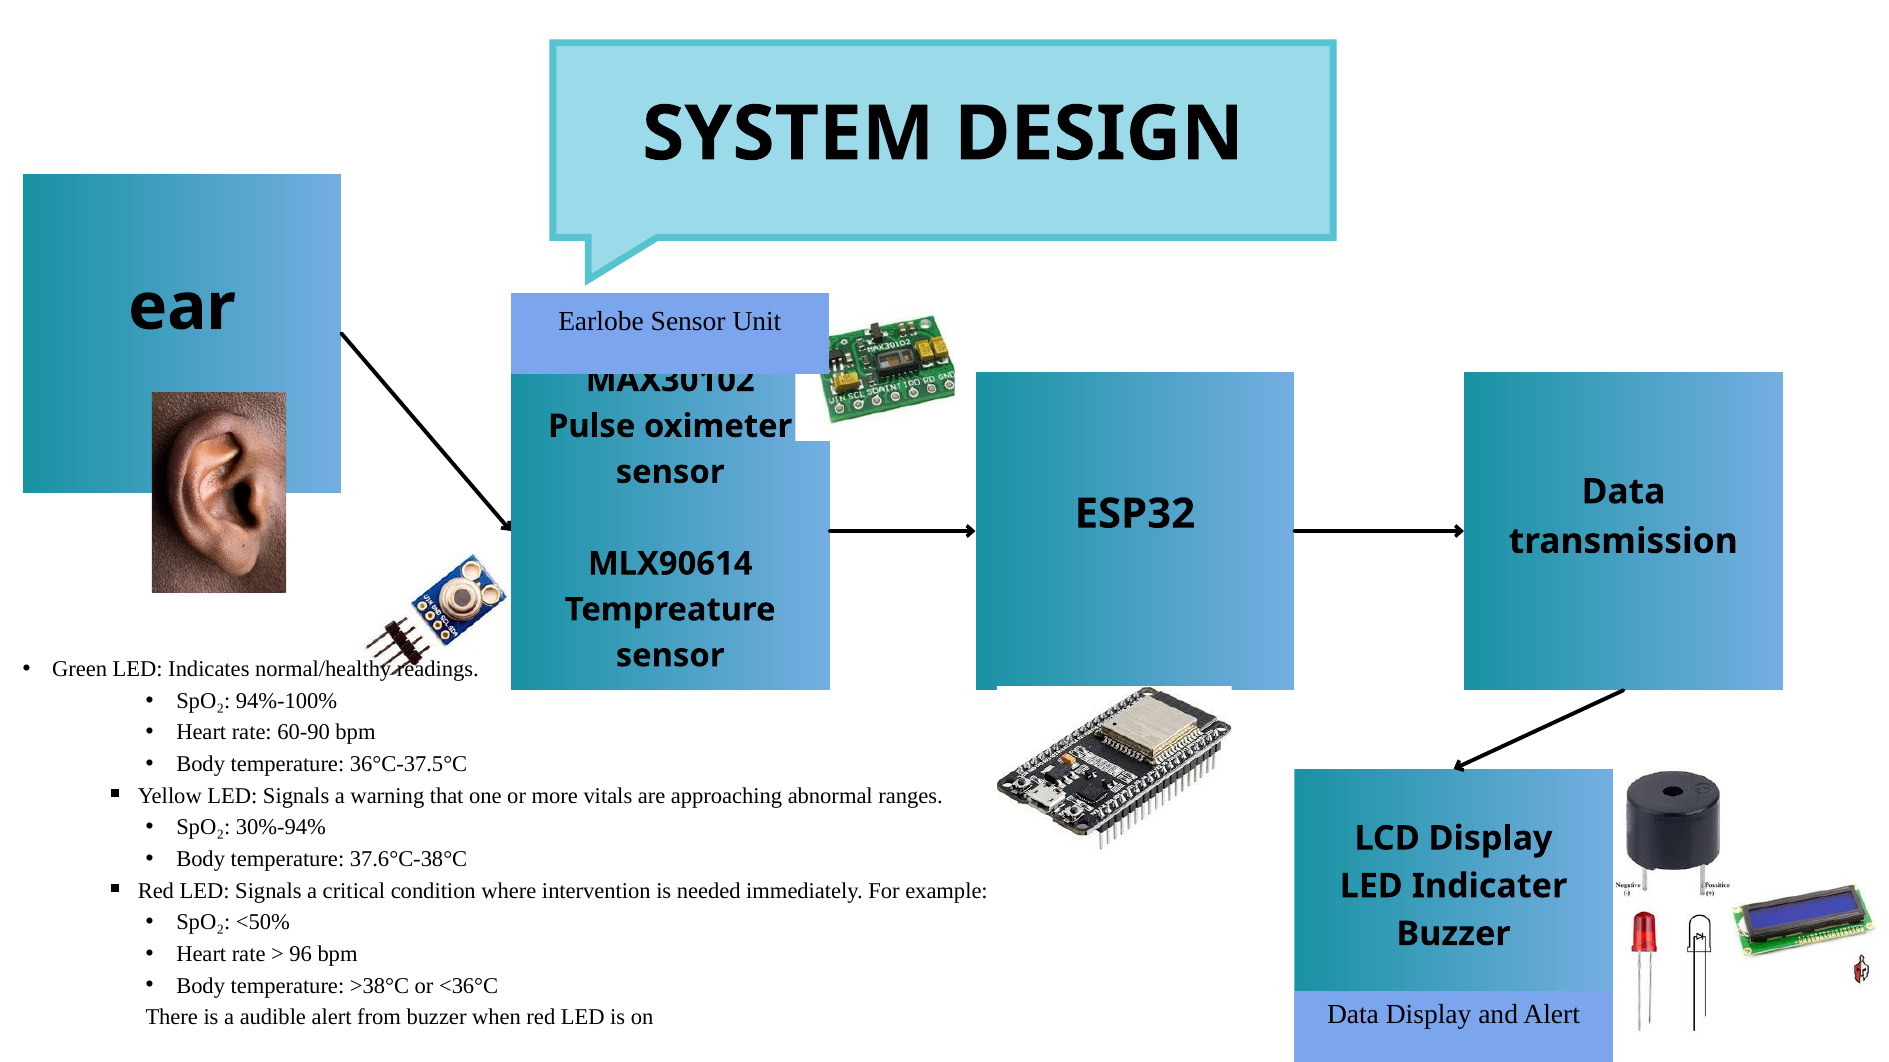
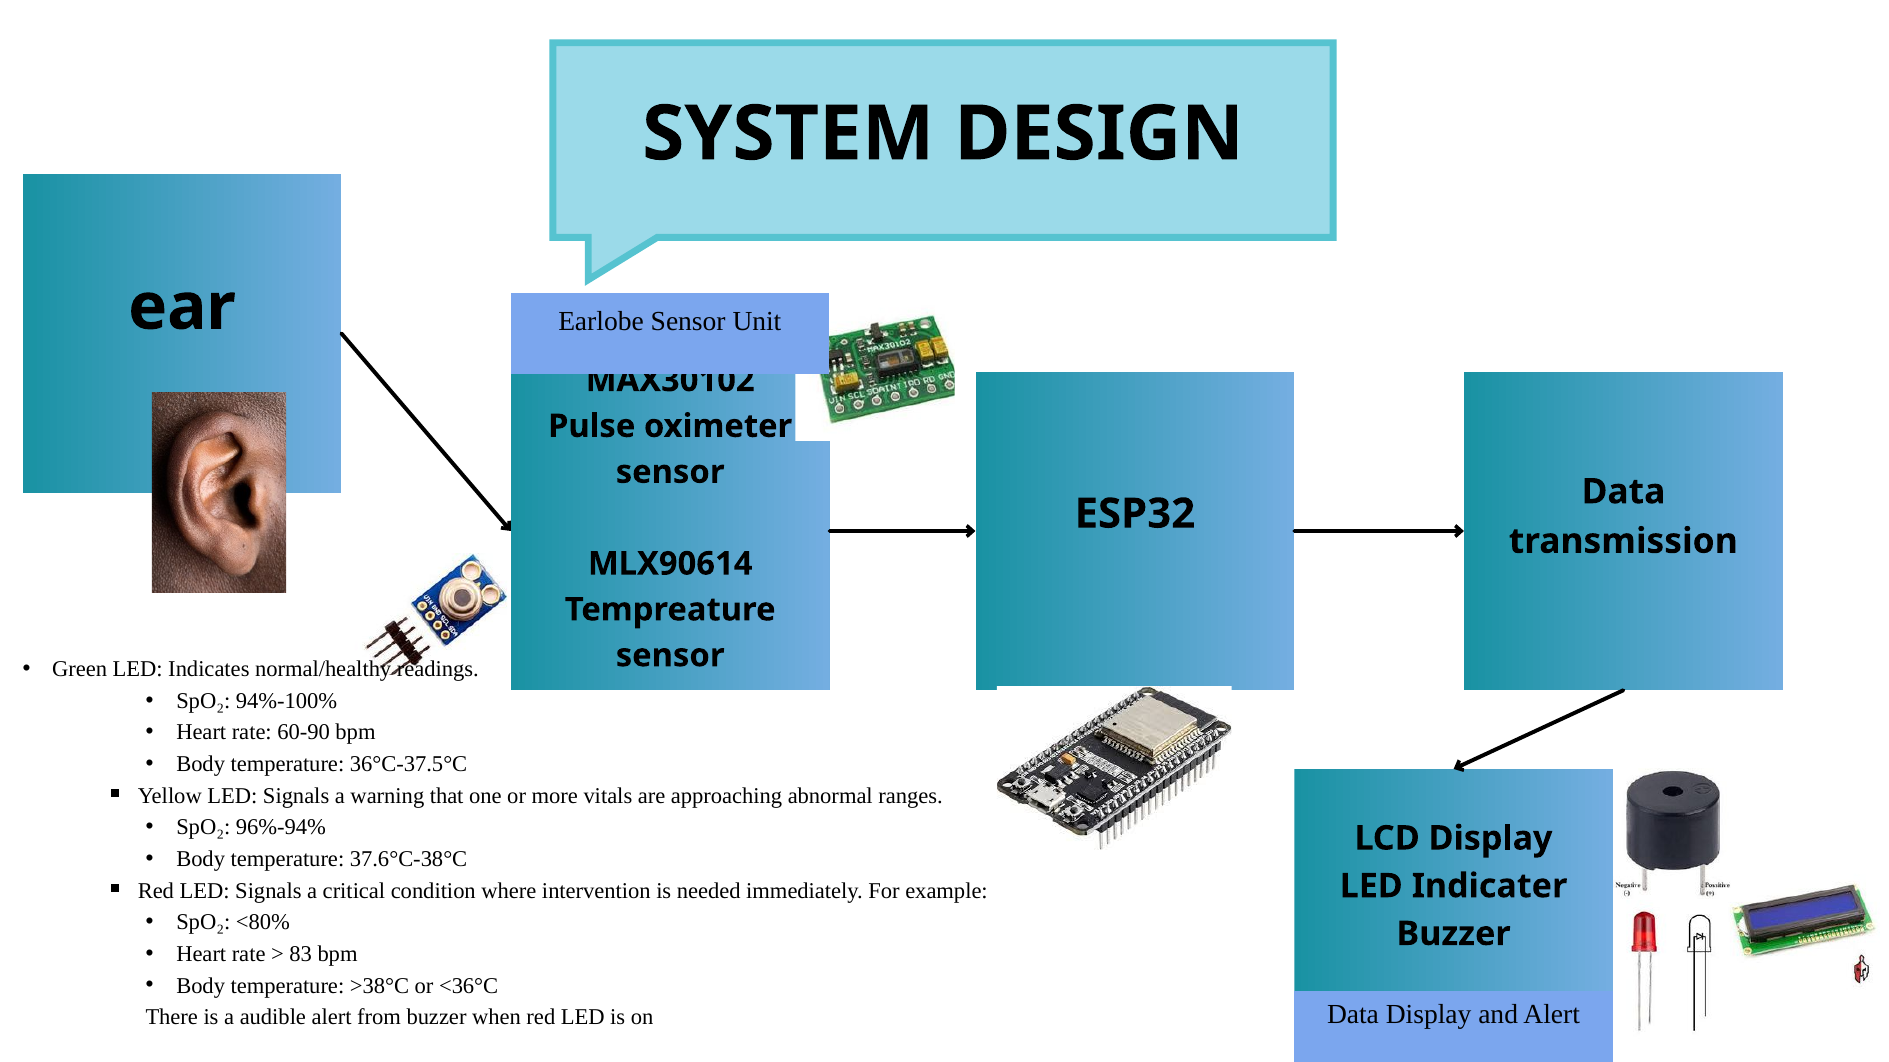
30%-94%: 30%-94% -> 96%-94% (281, 828)
<50%: <50% -> <80% (263, 923)
96: 96 -> 83 (301, 954)
